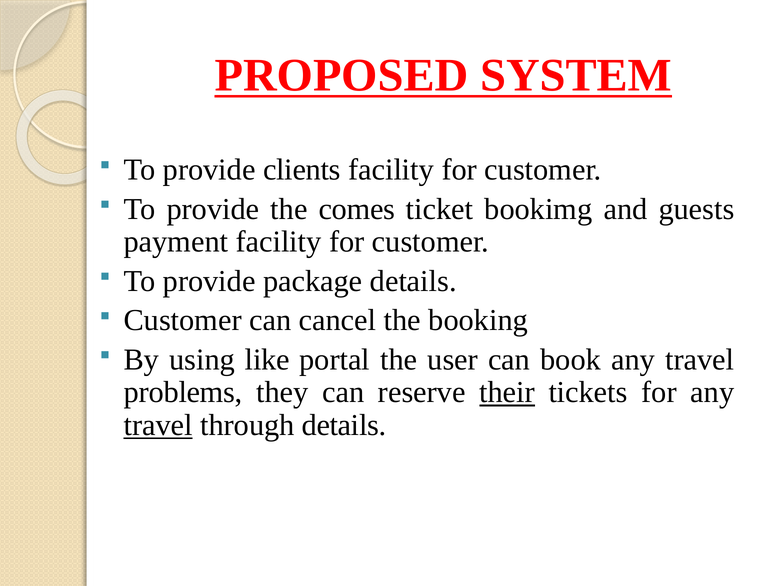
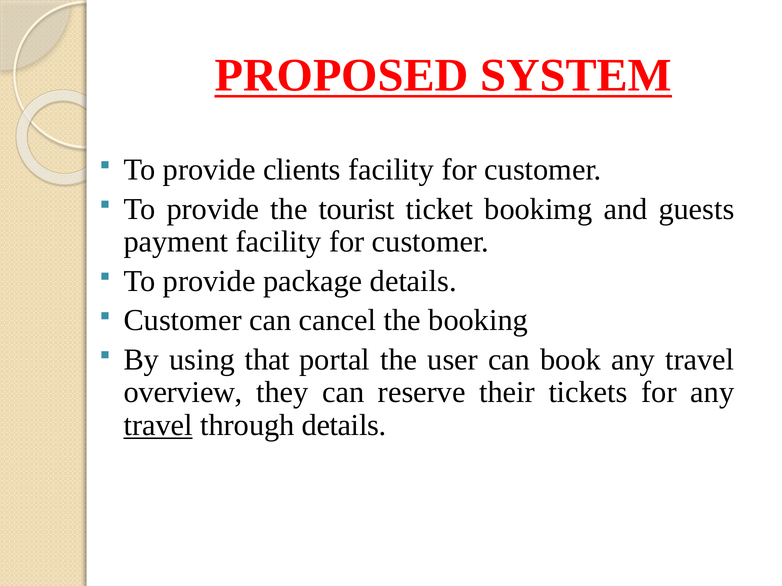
comes: comes -> tourist (357, 209)
like: like -> that (267, 360)
problems: problems -> overview (183, 393)
their underline: present -> none (507, 393)
